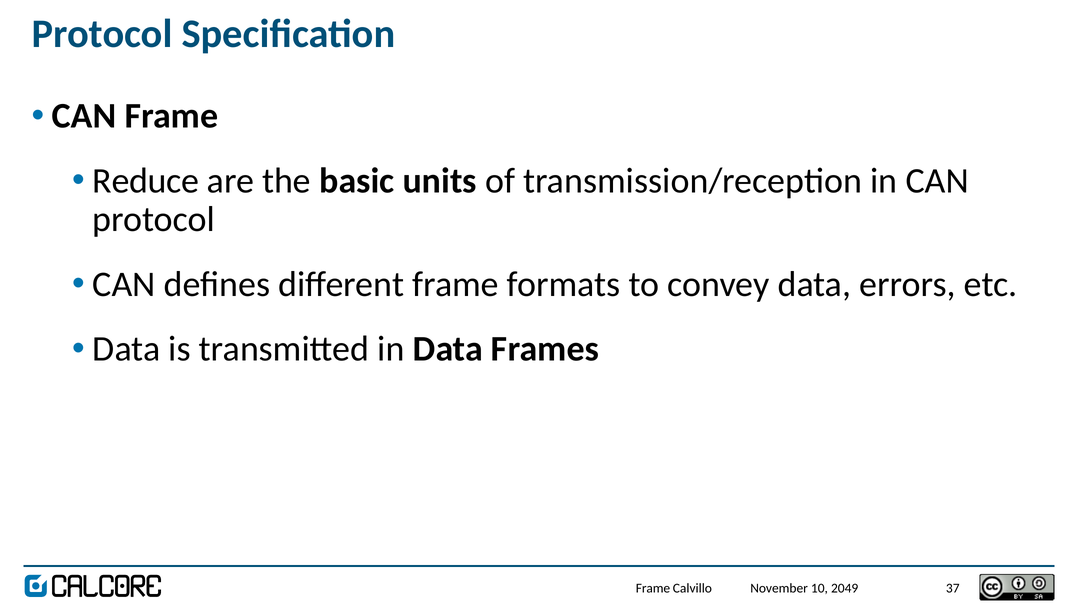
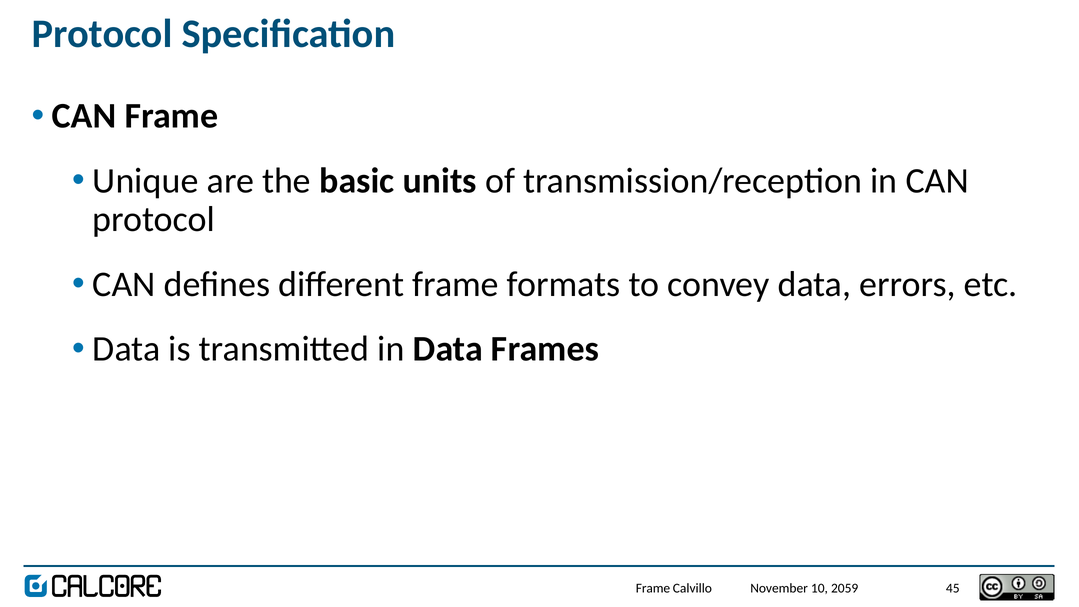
Reduce: Reduce -> Unique (145, 181)
37: 37 -> 45 (953, 588)
2049: 2049 -> 2059 (845, 588)
